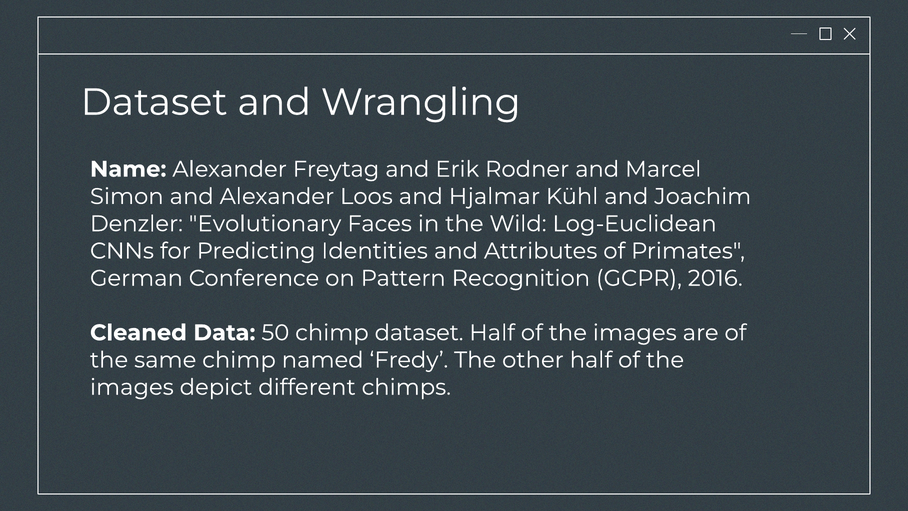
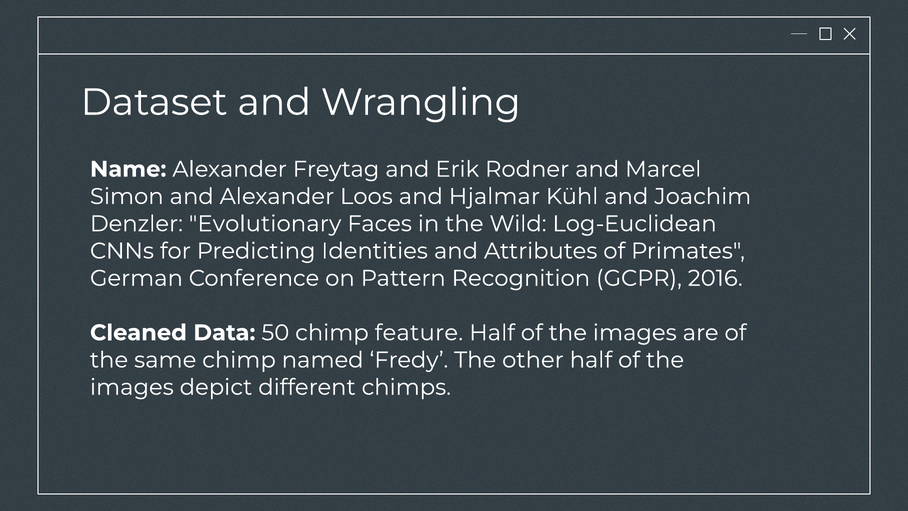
chimp dataset: dataset -> feature (419, 333)
